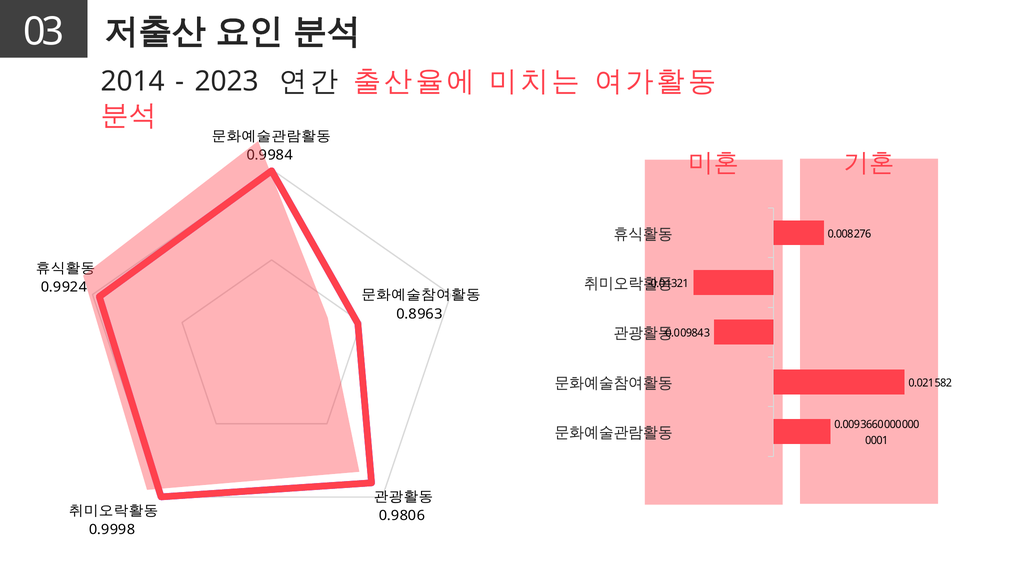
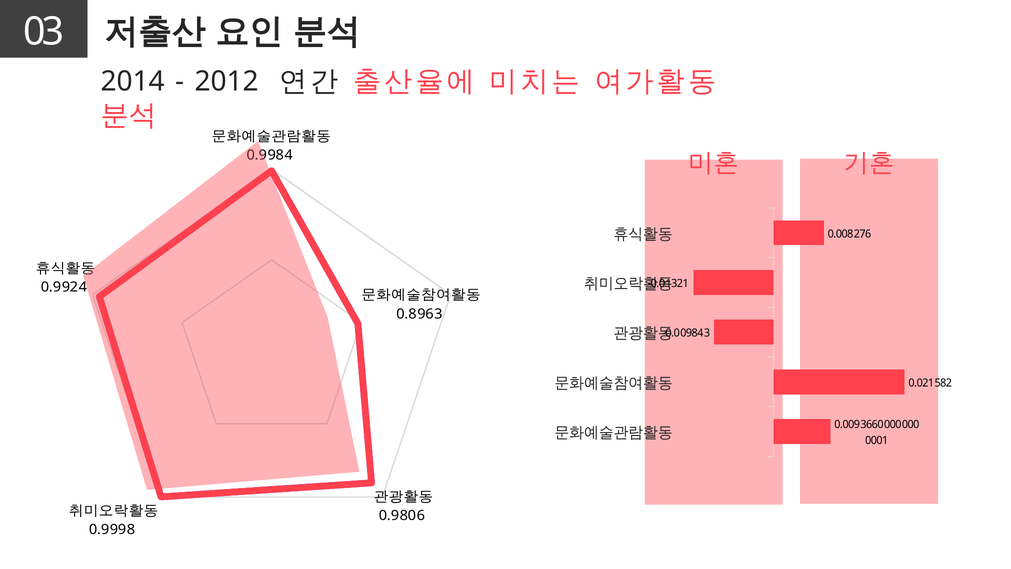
2023: 2023 -> 2012 (227, 81)
